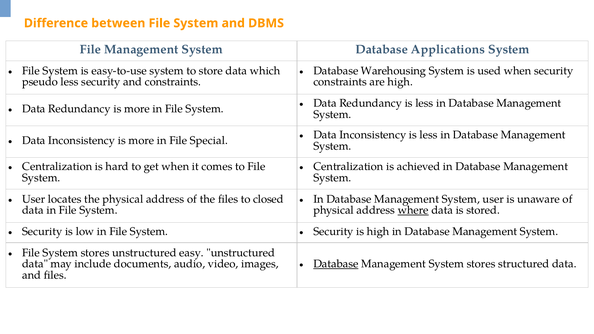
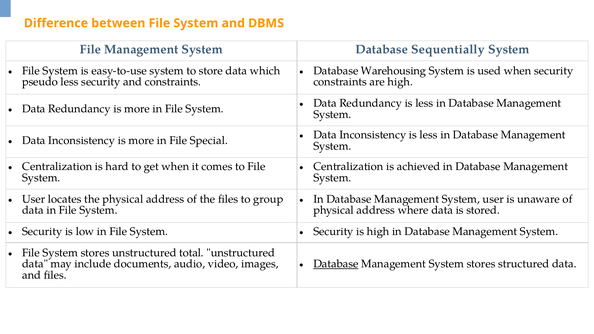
Applications: Applications -> Sequentially (448, 50)
closed: closed -> group (268, 199)
where underline: present -> none (413, 210)
easy: easy -> total (192, 253)
